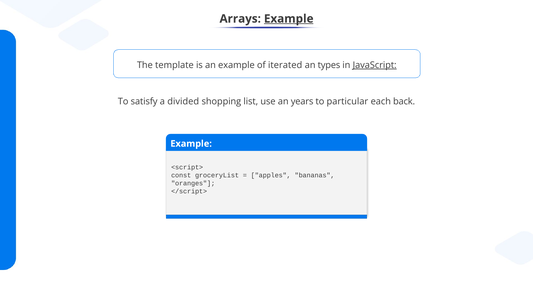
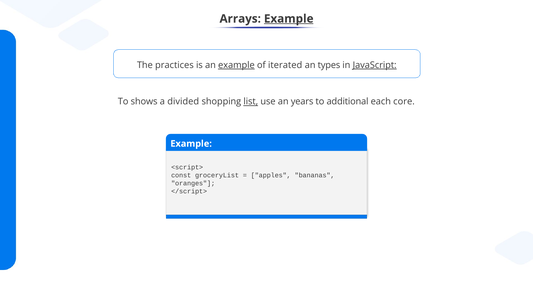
template: template -> practices (174, 65)
example underline: none -> present (236, 65)
satisfy: satisfy -> shows (144, 102)
list underline: none -> present (251, 102)
particular: particular -> additional (348, 102)
back: back -> core (404, 102)
